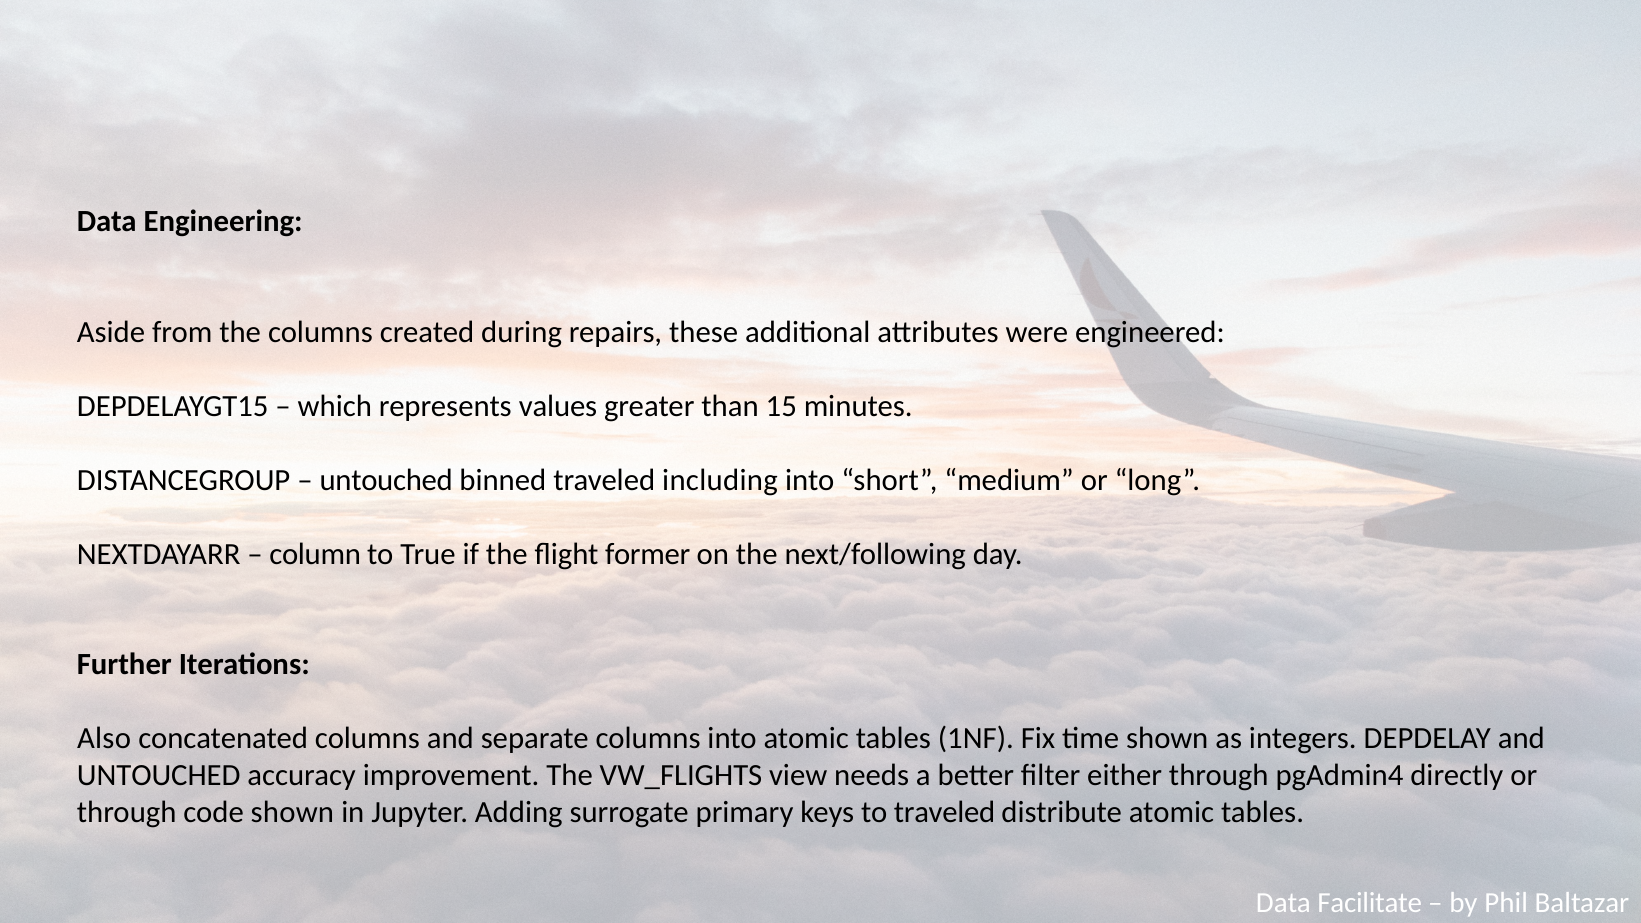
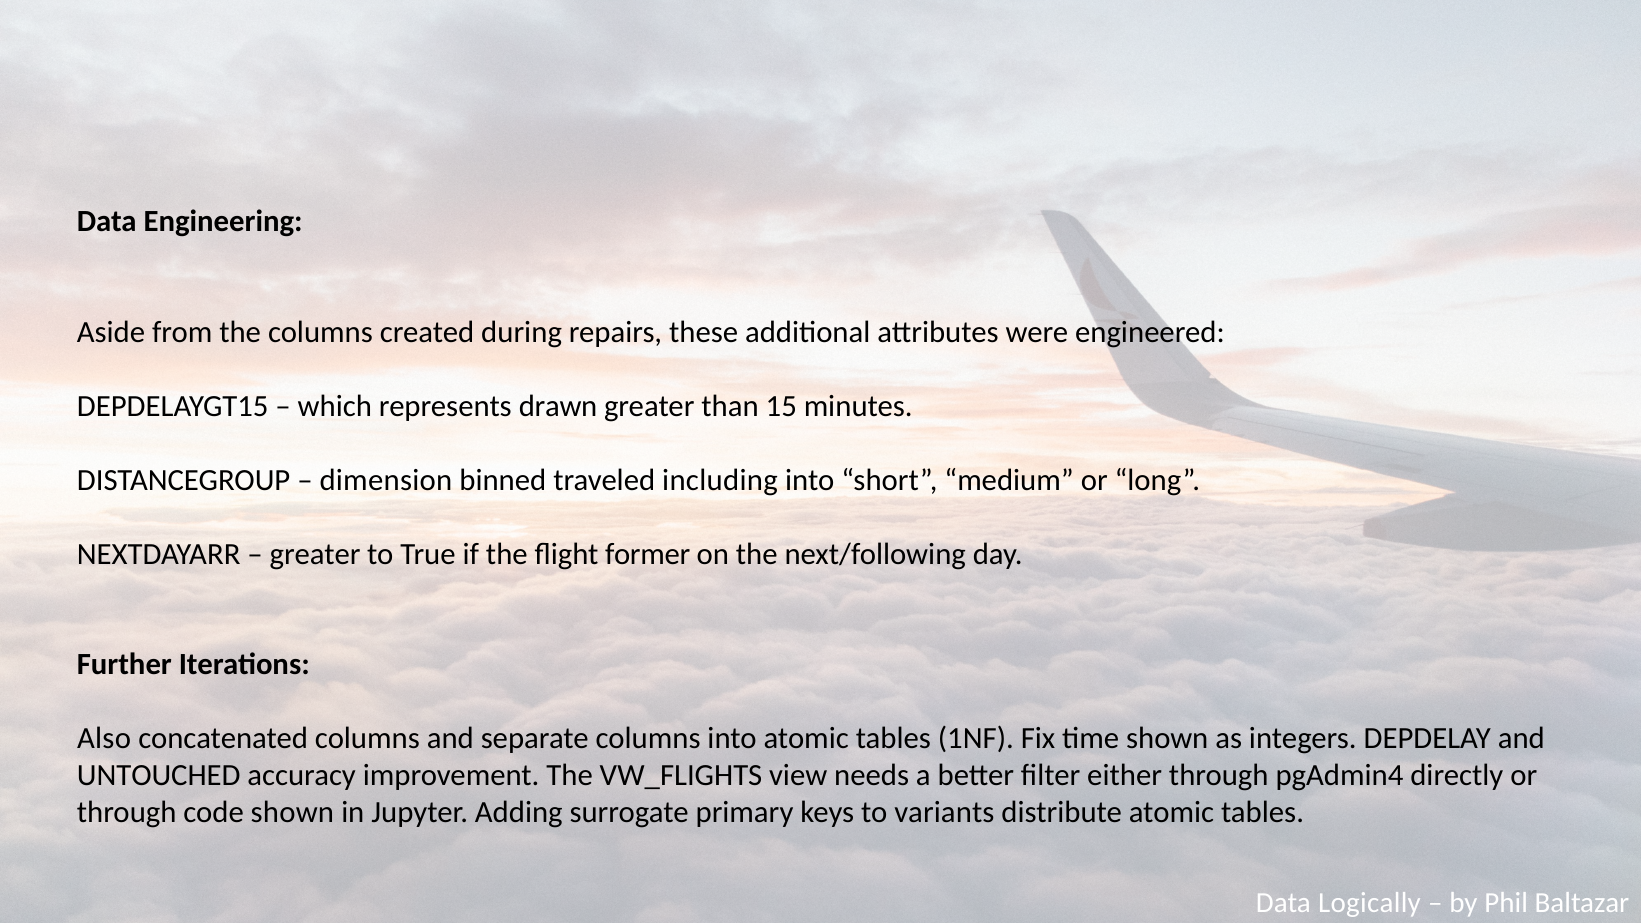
values: values -> drawn (558, 406)
untouched: untouched -> dimension (386, 480)
column: column -> greater (315, 554)
to traveled: traveled -> variants (944, 813)
Facilitate: Facilitate -> Logically (1369, 903)
